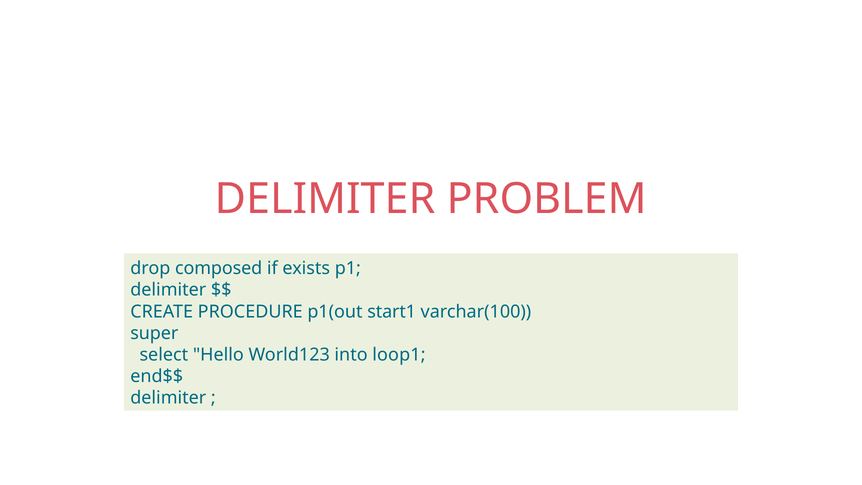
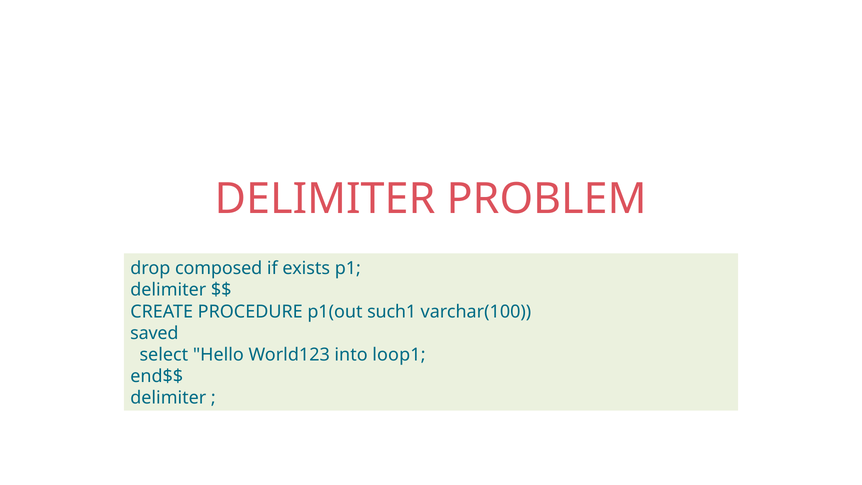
start1: start1 -> such1 (392, 312)
super: super -> saved (154, 333)
